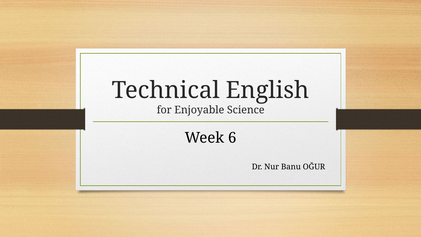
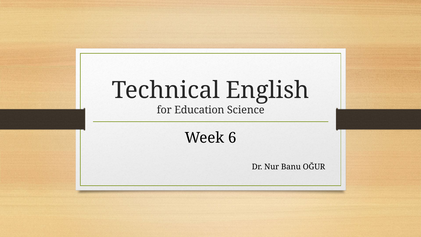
Enjoyable: Enjoyable -> Education (199, 110)
